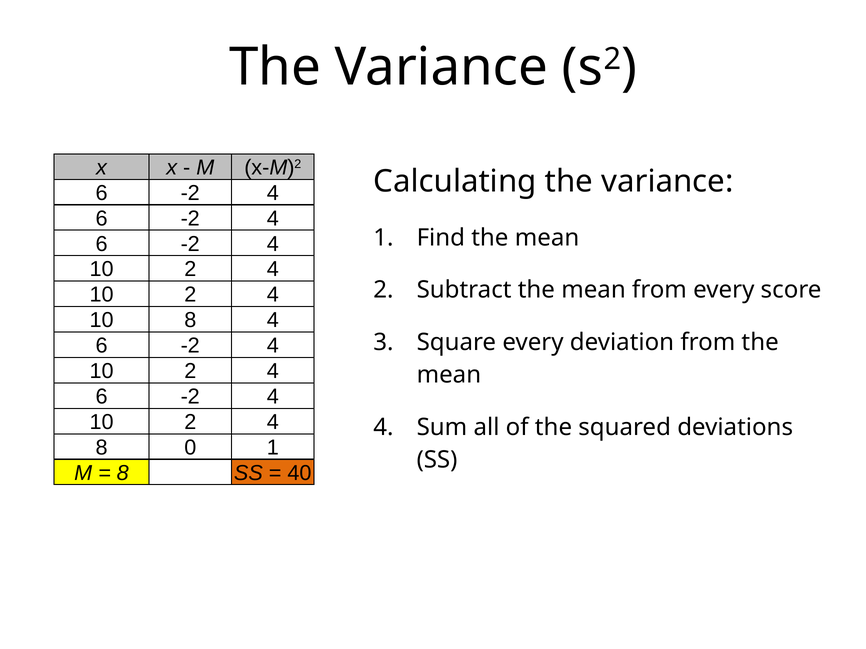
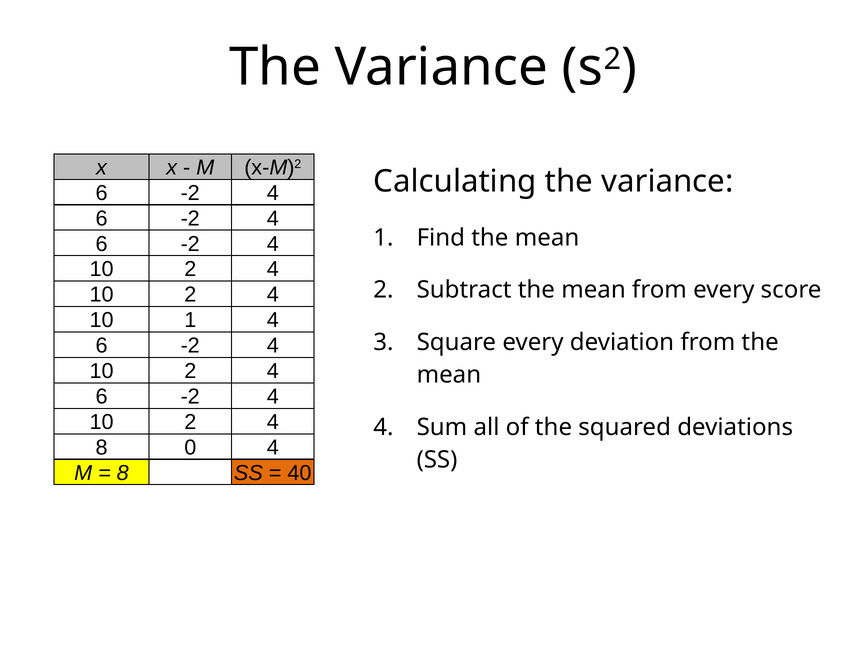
10 8: 8 -> 1 (190, 321)
0 1: 1 -> 4 (273, 448)
